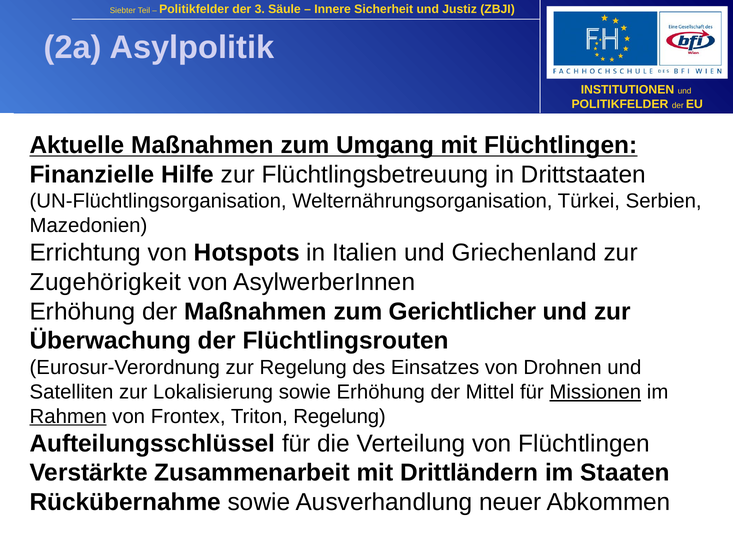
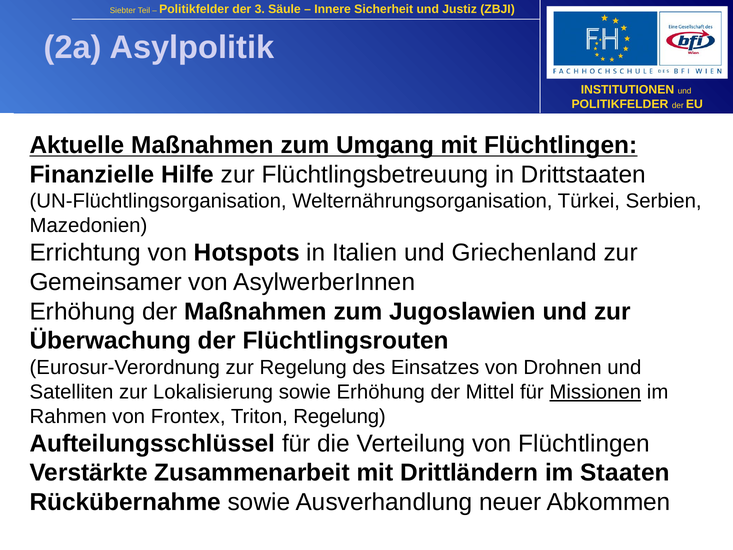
Zugehörigkeit: Zugehörigkeit -> Gemeinsamer (106, 282)
Gerichtlicher: Gerichtlicher -> Jugoslawien (463, 311)
Rahmen underline: present -> none (68, 416)
